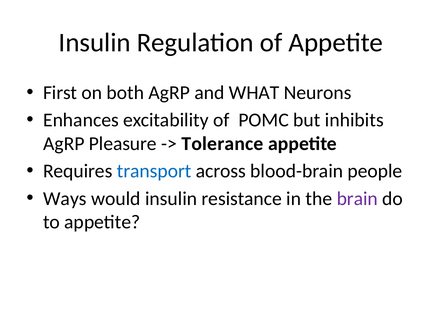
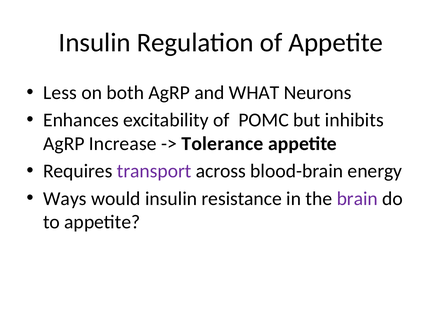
First: First -> Less (60, 93)
Pleasure: Pleasure -> Increase (123, 144)
transport colour: blue -> purple (154, 171)
people: people -> energy (375, 171)
